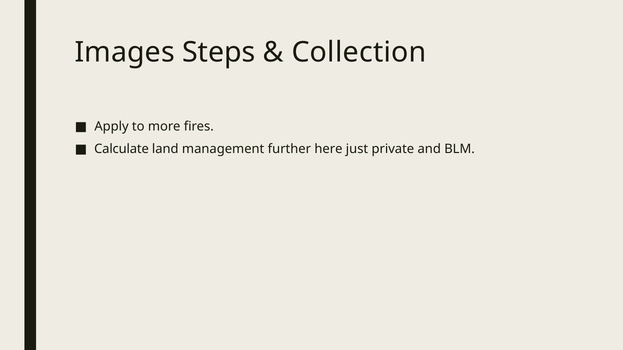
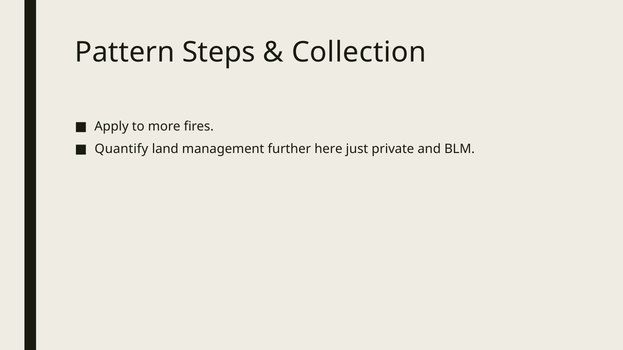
Images: Images -> Pattern (125, 52)
Calculate: Calculate -> Quantify (121, 149)
